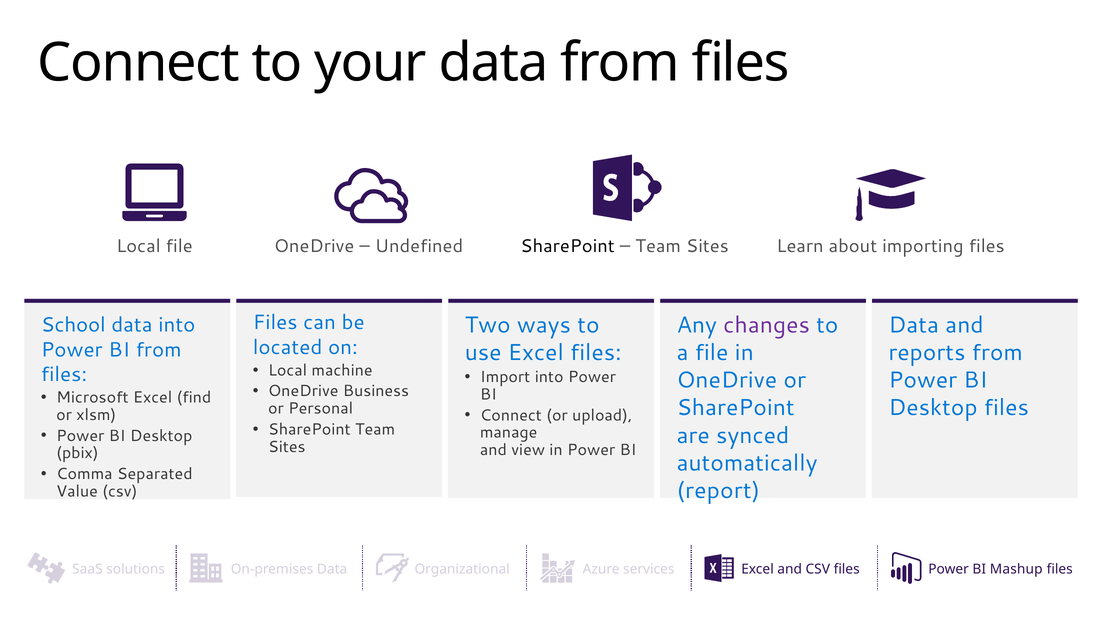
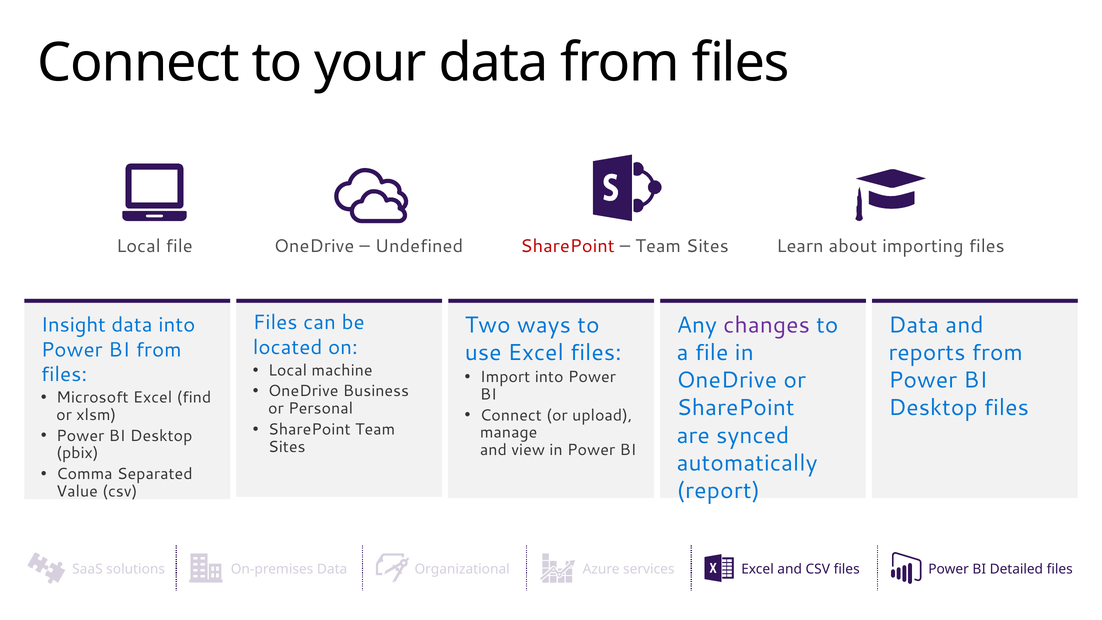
SharePoint colour: black -> red (568, 246)
School: School -> Insight (73, 325)
Mashup: Mashup -> Detailed (1016, 569)
